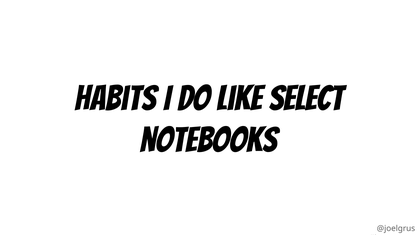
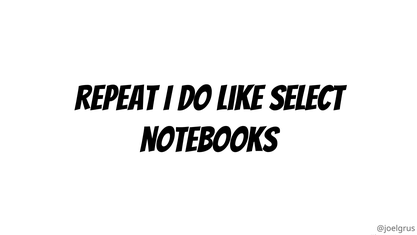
habits: habits -> repeat (115, 99)
